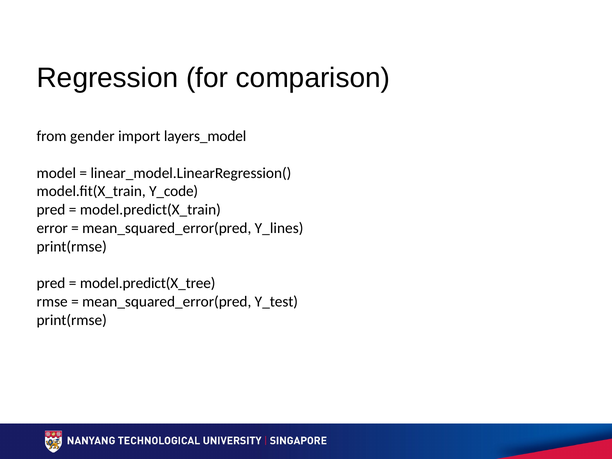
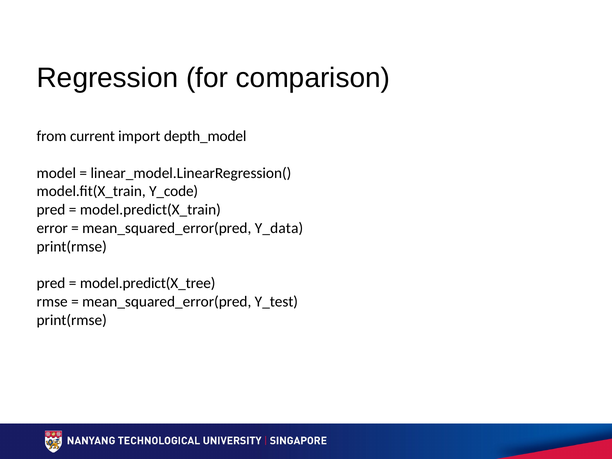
gender: gender -> current (92, 136)
layers_model: layers_model -> depth_model (205, 136)
Y_lines: Y_lines -> Y_data (279, 228)
